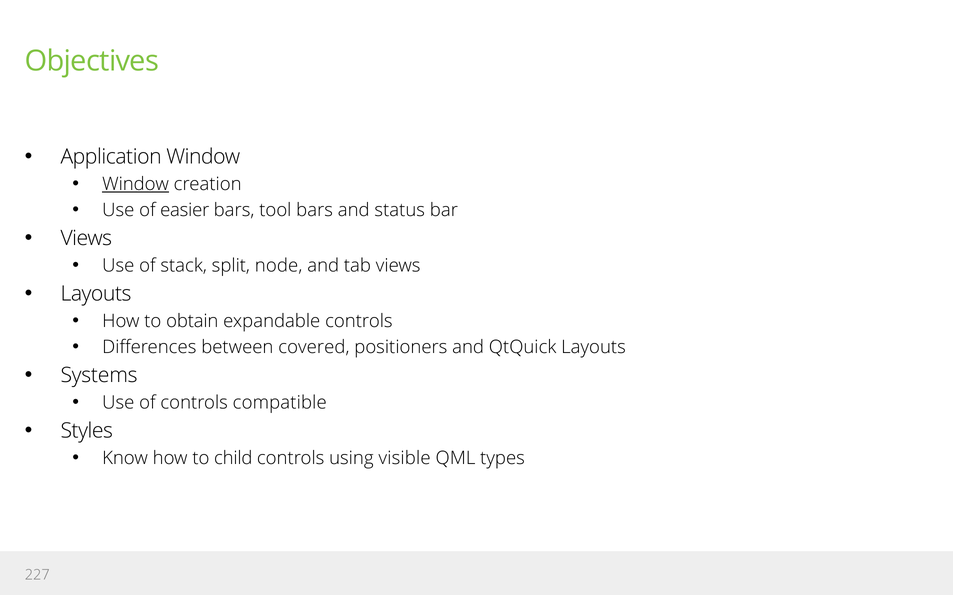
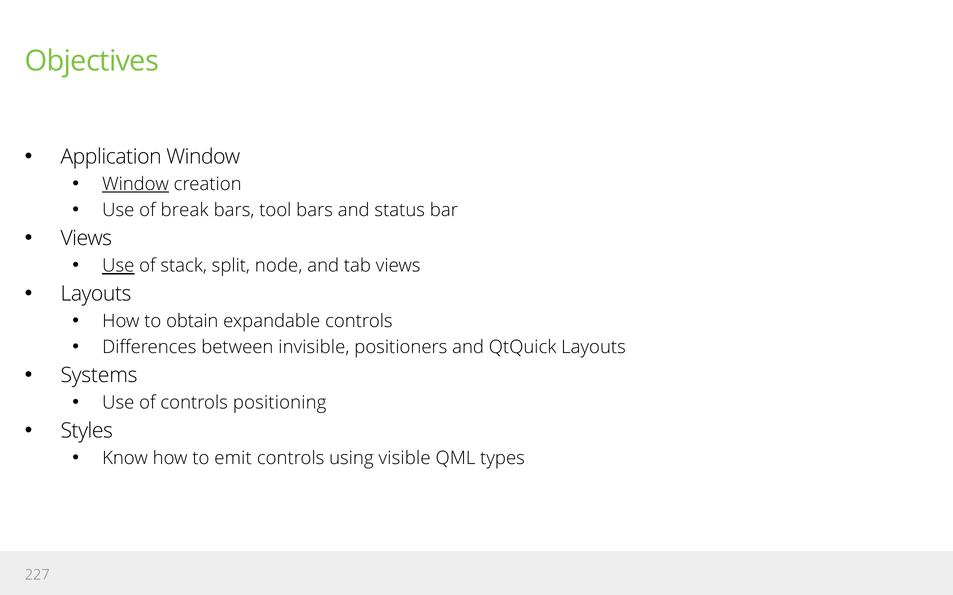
easier: easier -> break (185, 210)
Use underline: none -> present (118, 266)
covered: covered -> invisible (314, 348)
compatible: compatible -> positioning (280, 403)
child: child -> emit (233, 459)
